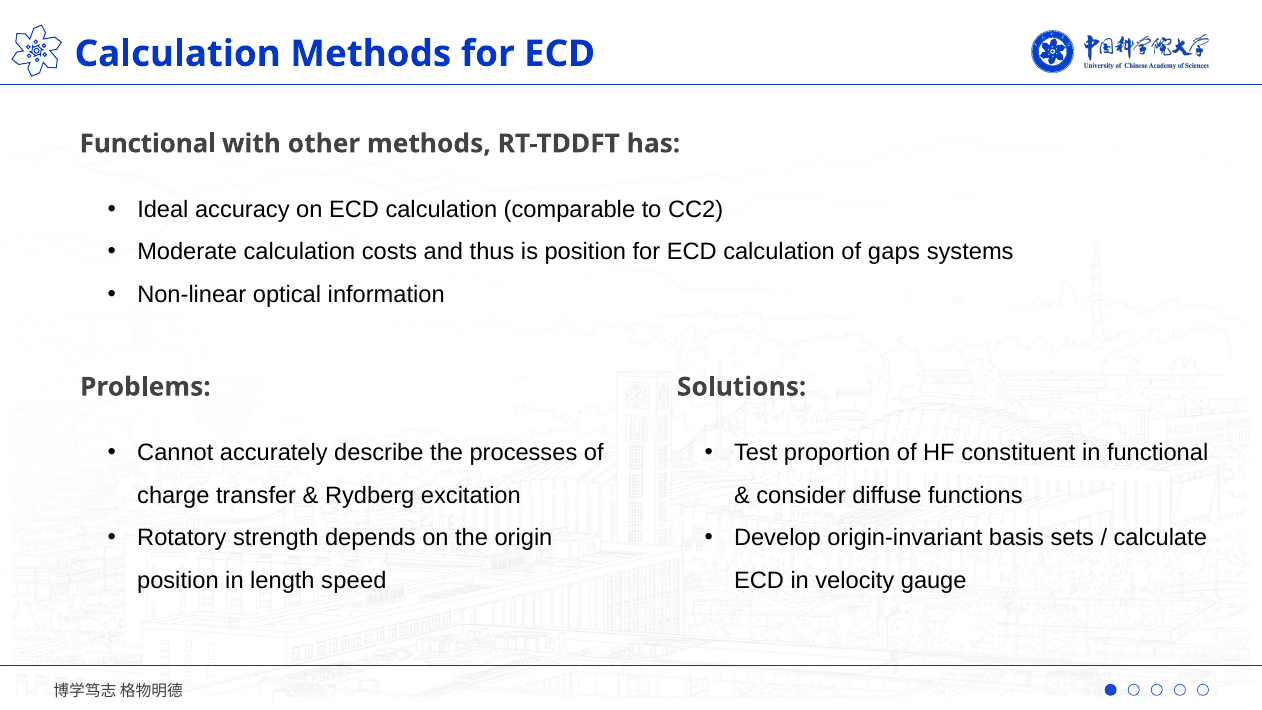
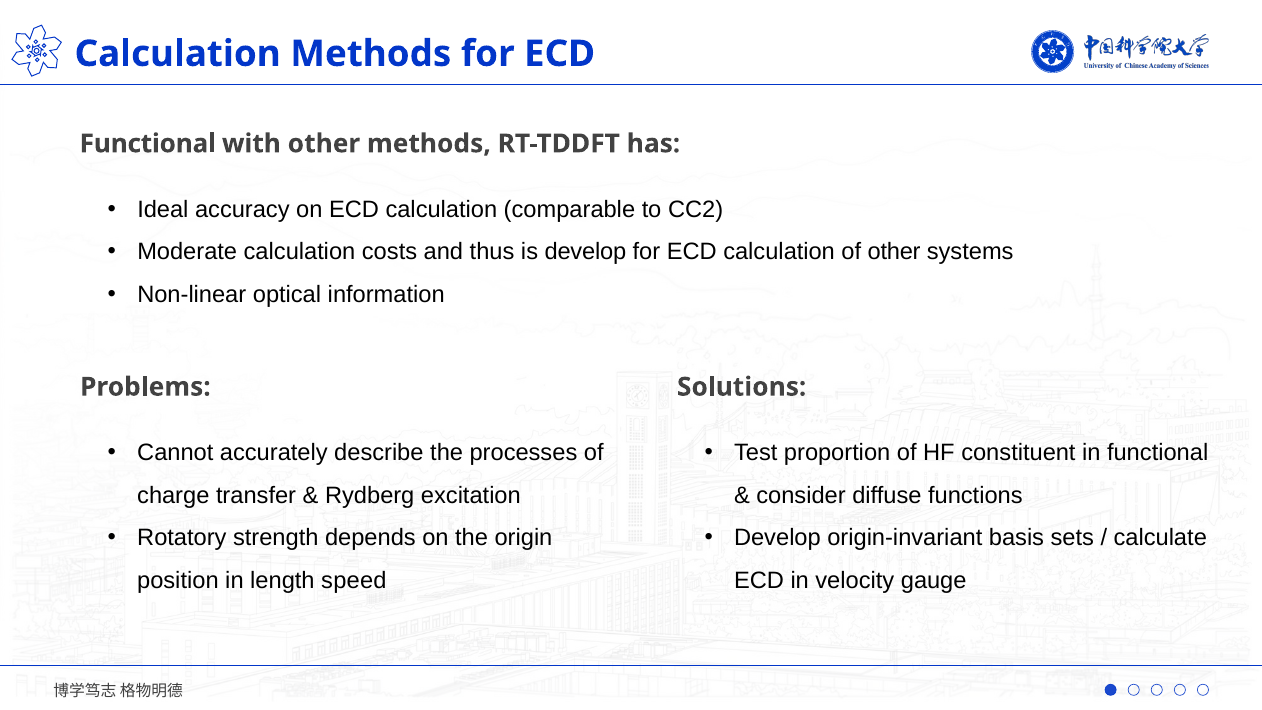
is position: position -> develop (585, 252)
of gaps: gaps -> other (894, 252)
